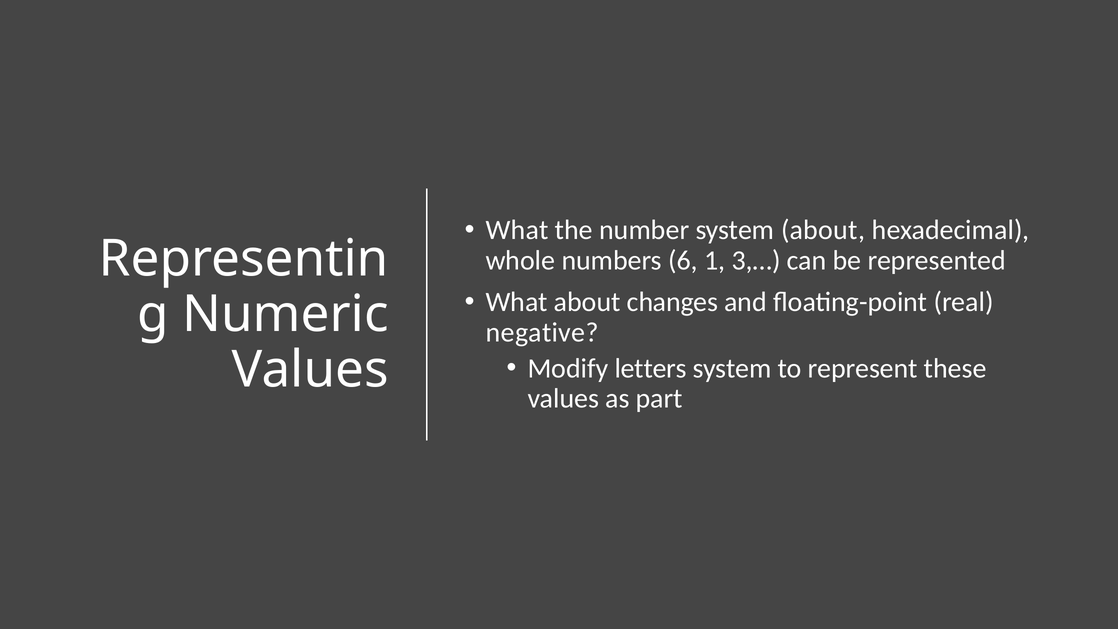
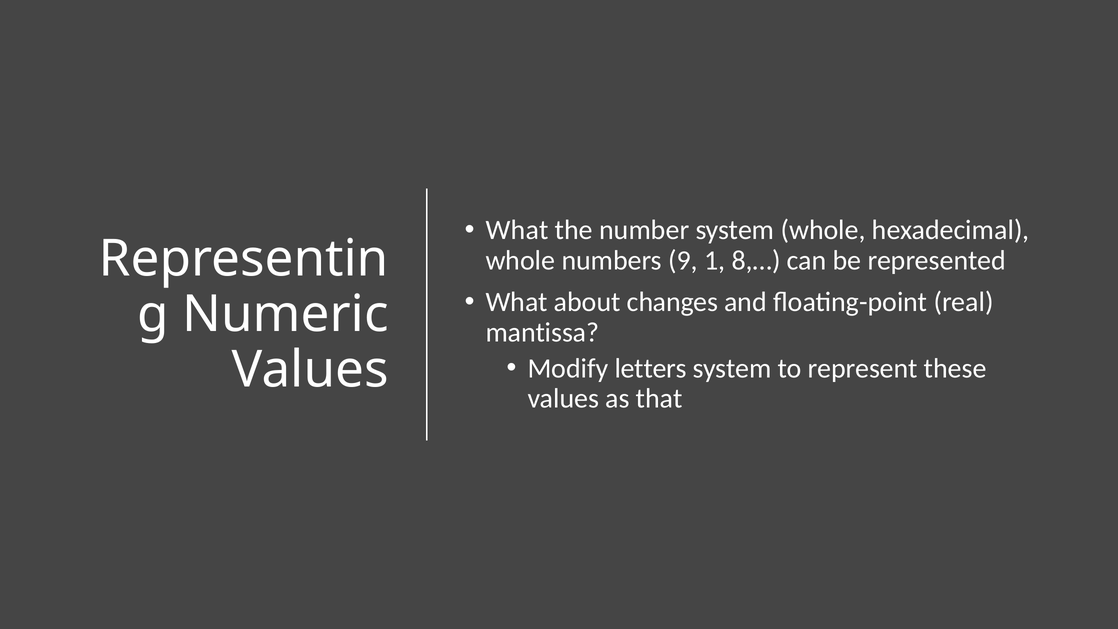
system about: about -> whole (823, 230)
6: 6 -> 9 (683, 260)
3,…: 3,… -> 8,… (756, 260)
negative: negative -> mantissa (542, 332)
part: part -> that (659, 398)
